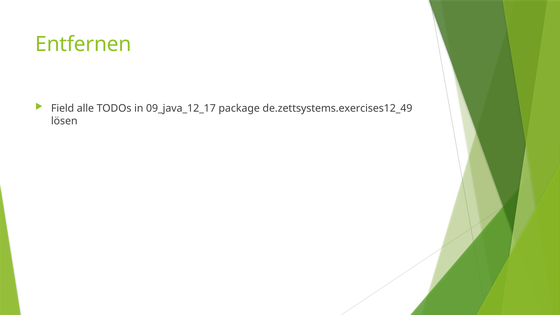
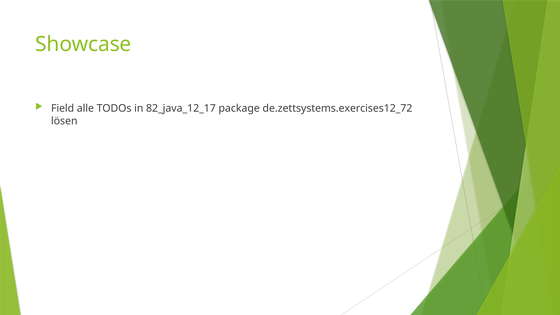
Entfernen: Entfernen -> Showcase (83, 44)
09_java_12_17: 09_java_12_17 -> 82_java_12_17 (181, 108)
de.zettsystems.exercises12_49: de.zettsystems.exercises12_49 -> de.zettsystems.exercises12_72 (337, 108)
